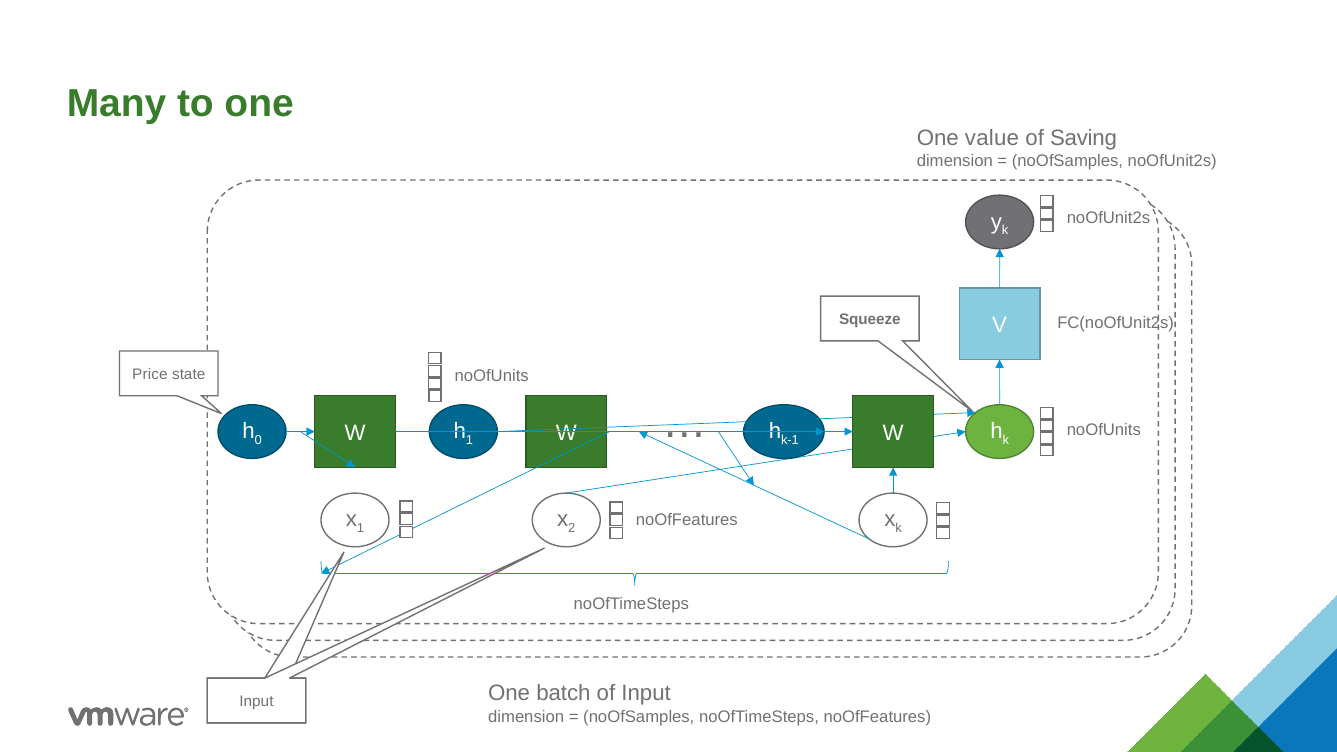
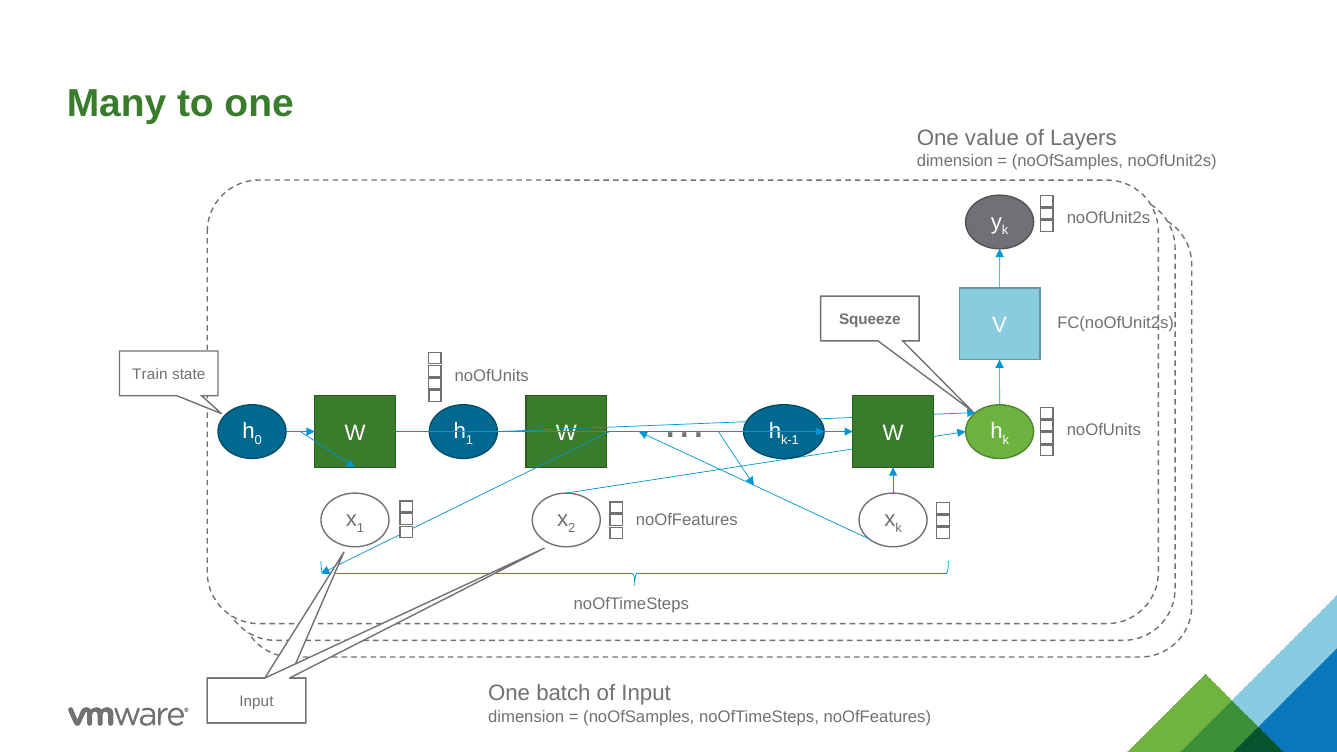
Saving: Saving -> Layers (1083, 138)
Price: Price -> Train (150, 374)
